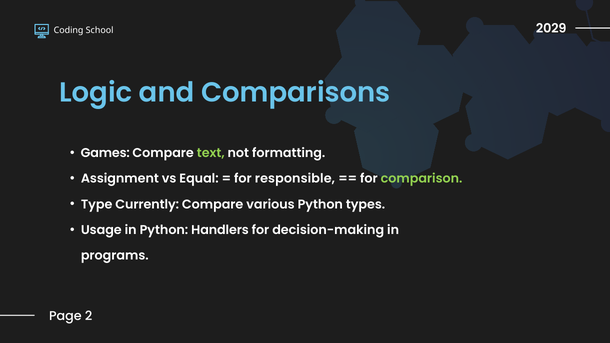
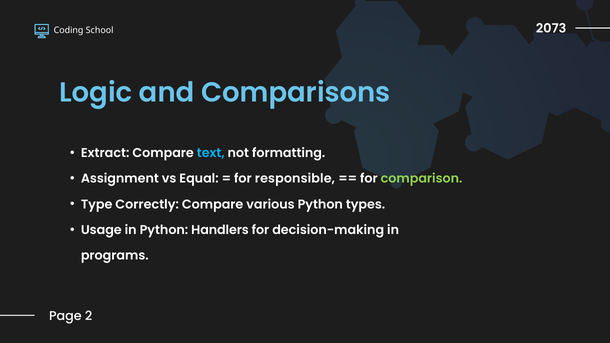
2029: 2029 -> 2073 (551, 29)
Games: Games -> Extract (105, 153)
text colour: light green -> light blue (211, 153)
Currently: Currently -> Correctly (147, 204)
